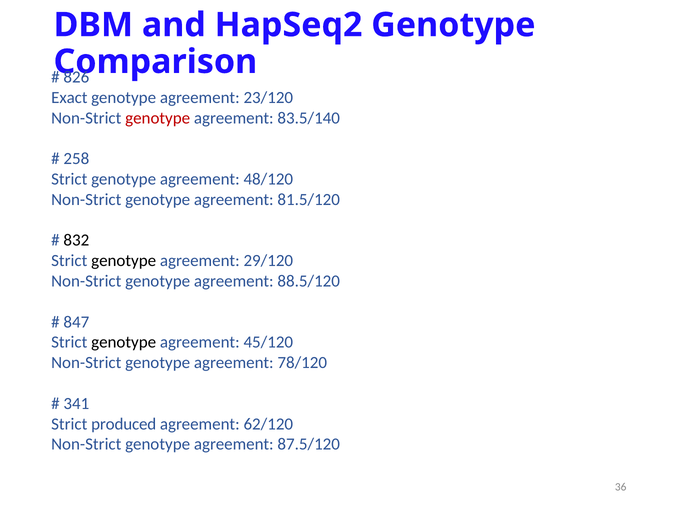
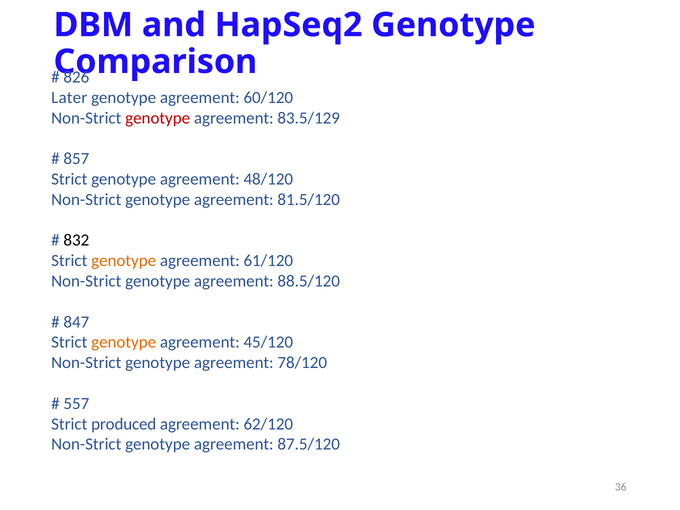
Exact: Exact -> Later (69, 98)
23/120: 23/120 -> 60/120 (268, 98)
83.5/140: 83.5/140 -> 83.5/129 (309, 118)
258: 258 -> 857 (76, 159)
genotype colour: black -> orange (124, 261)
29/120: 29/120 -> 61/120 (268, 261)
genotype colour: black -> orange (124, 342)
341: 341 -> 557 (76, 404)
